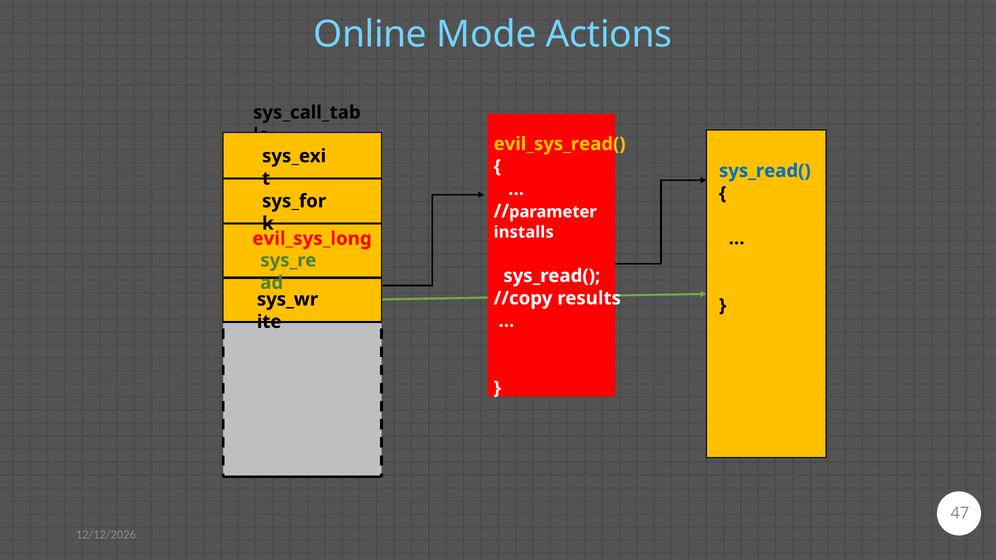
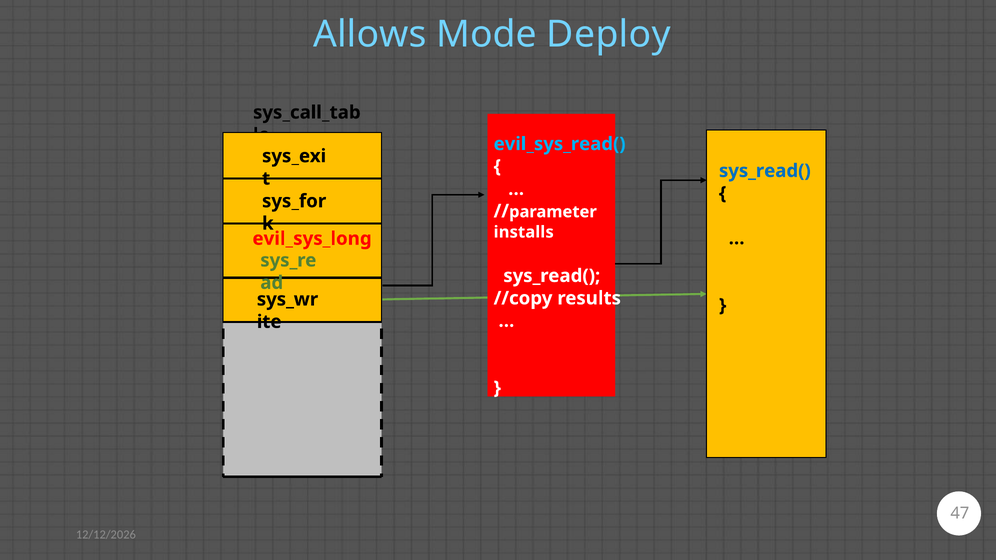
Online: Online -> Allows (370, 34)
Actions: Actions -> Deploy (609, 34)
evil_sys_read( colour: yellow -> light blue (560, 144)
